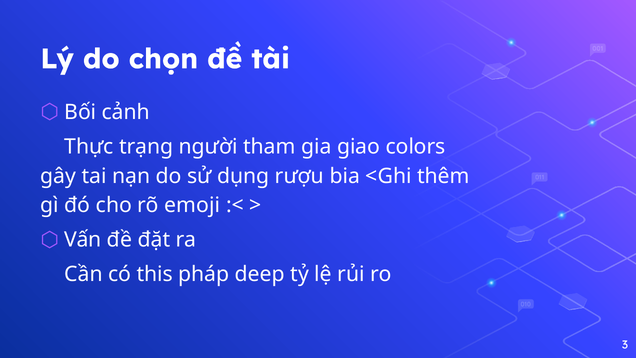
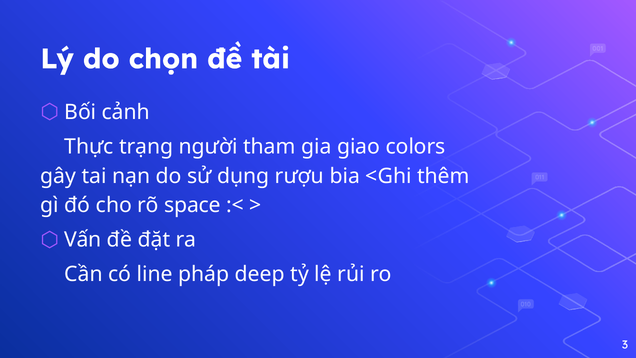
emoji: emoji -> space (192, 205)
this: this -> line (155, 274)
